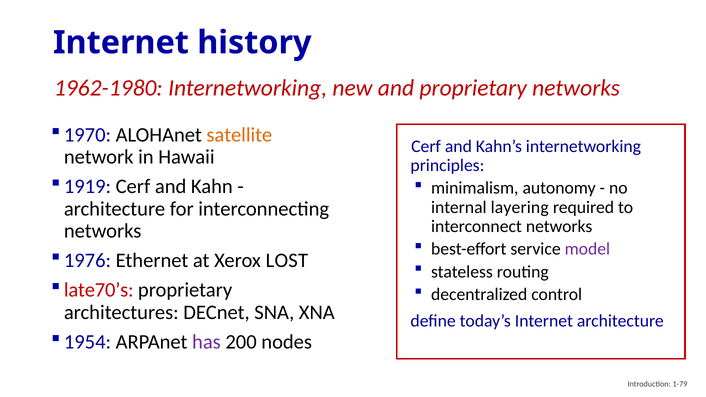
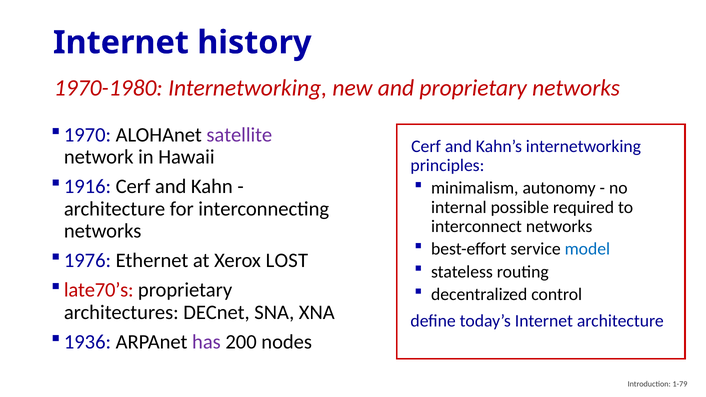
1962-1980: 1962-1980 -> 1970-1980 (108, 88)
satellite colour: orange -> purple (239, 135)
1919: 1919 -> 1916 (87, 187)
layering: layering -> possible (520, 207)
model colour: purple -> blue (587, 249)
1954: 1954 -> 1936 (87, 342)
